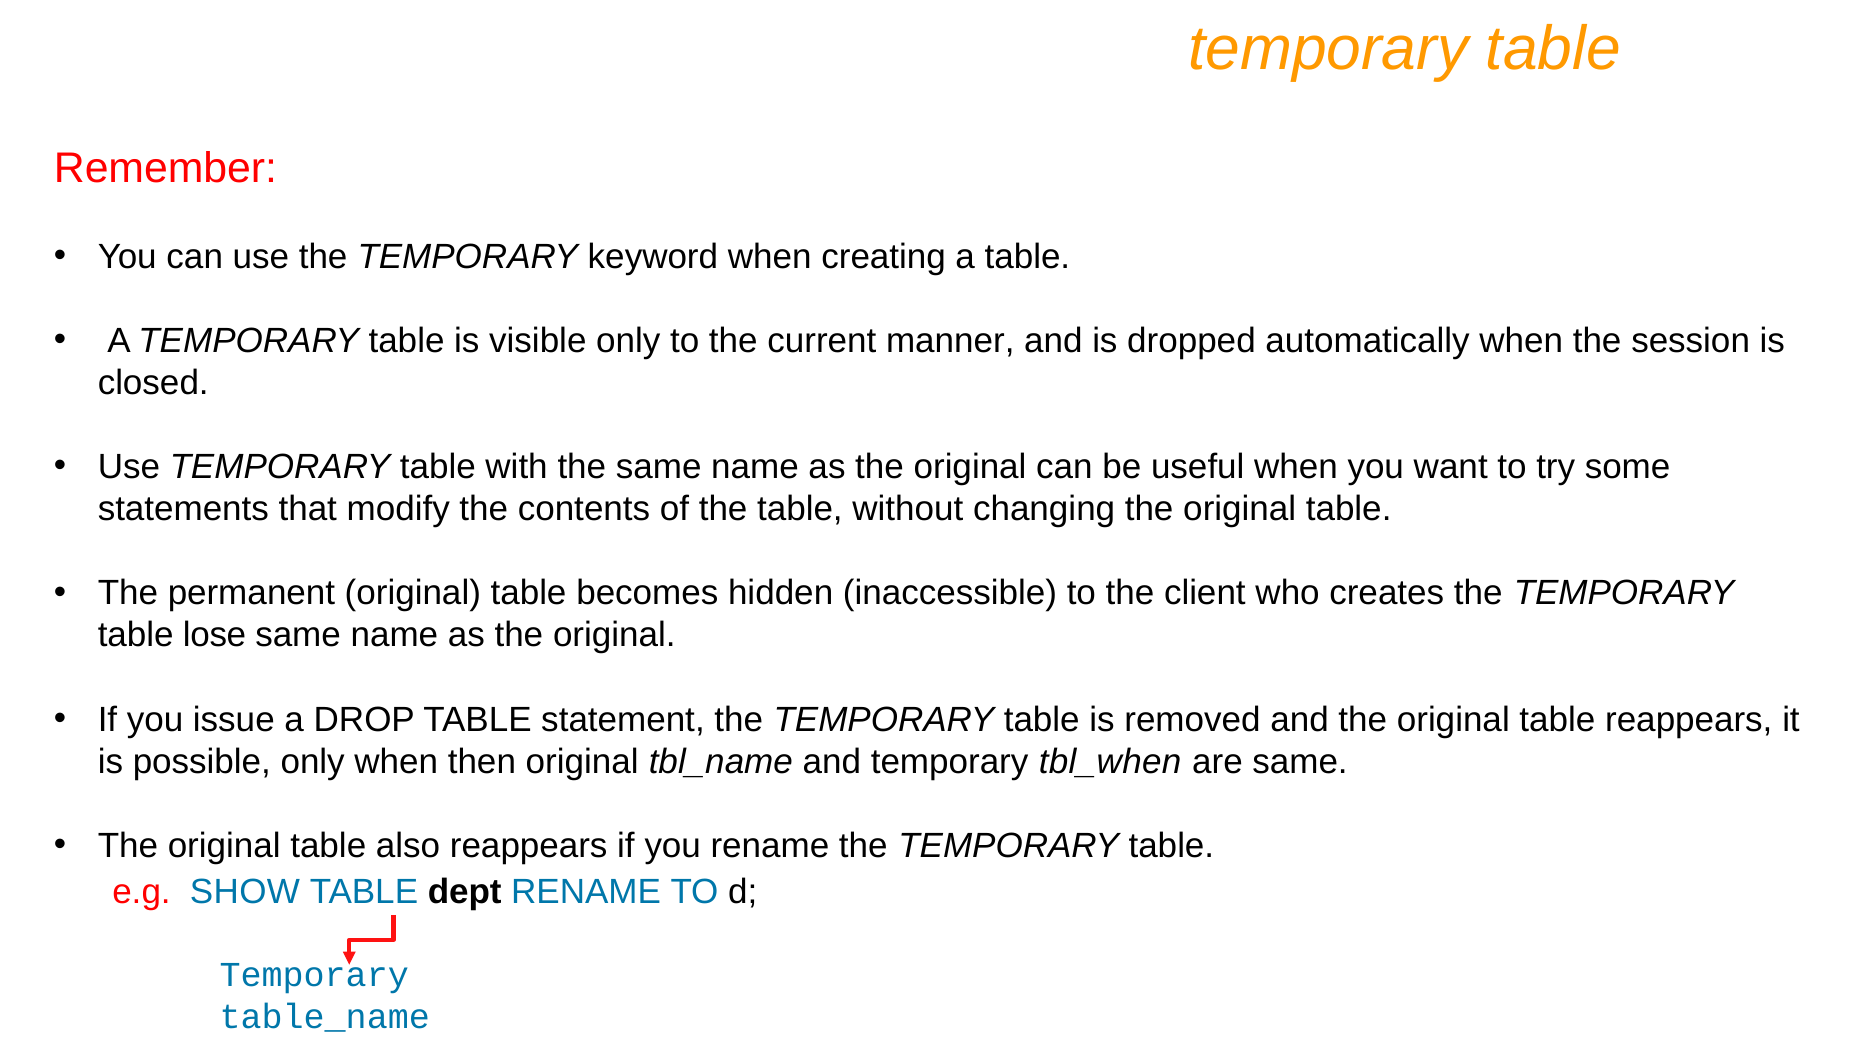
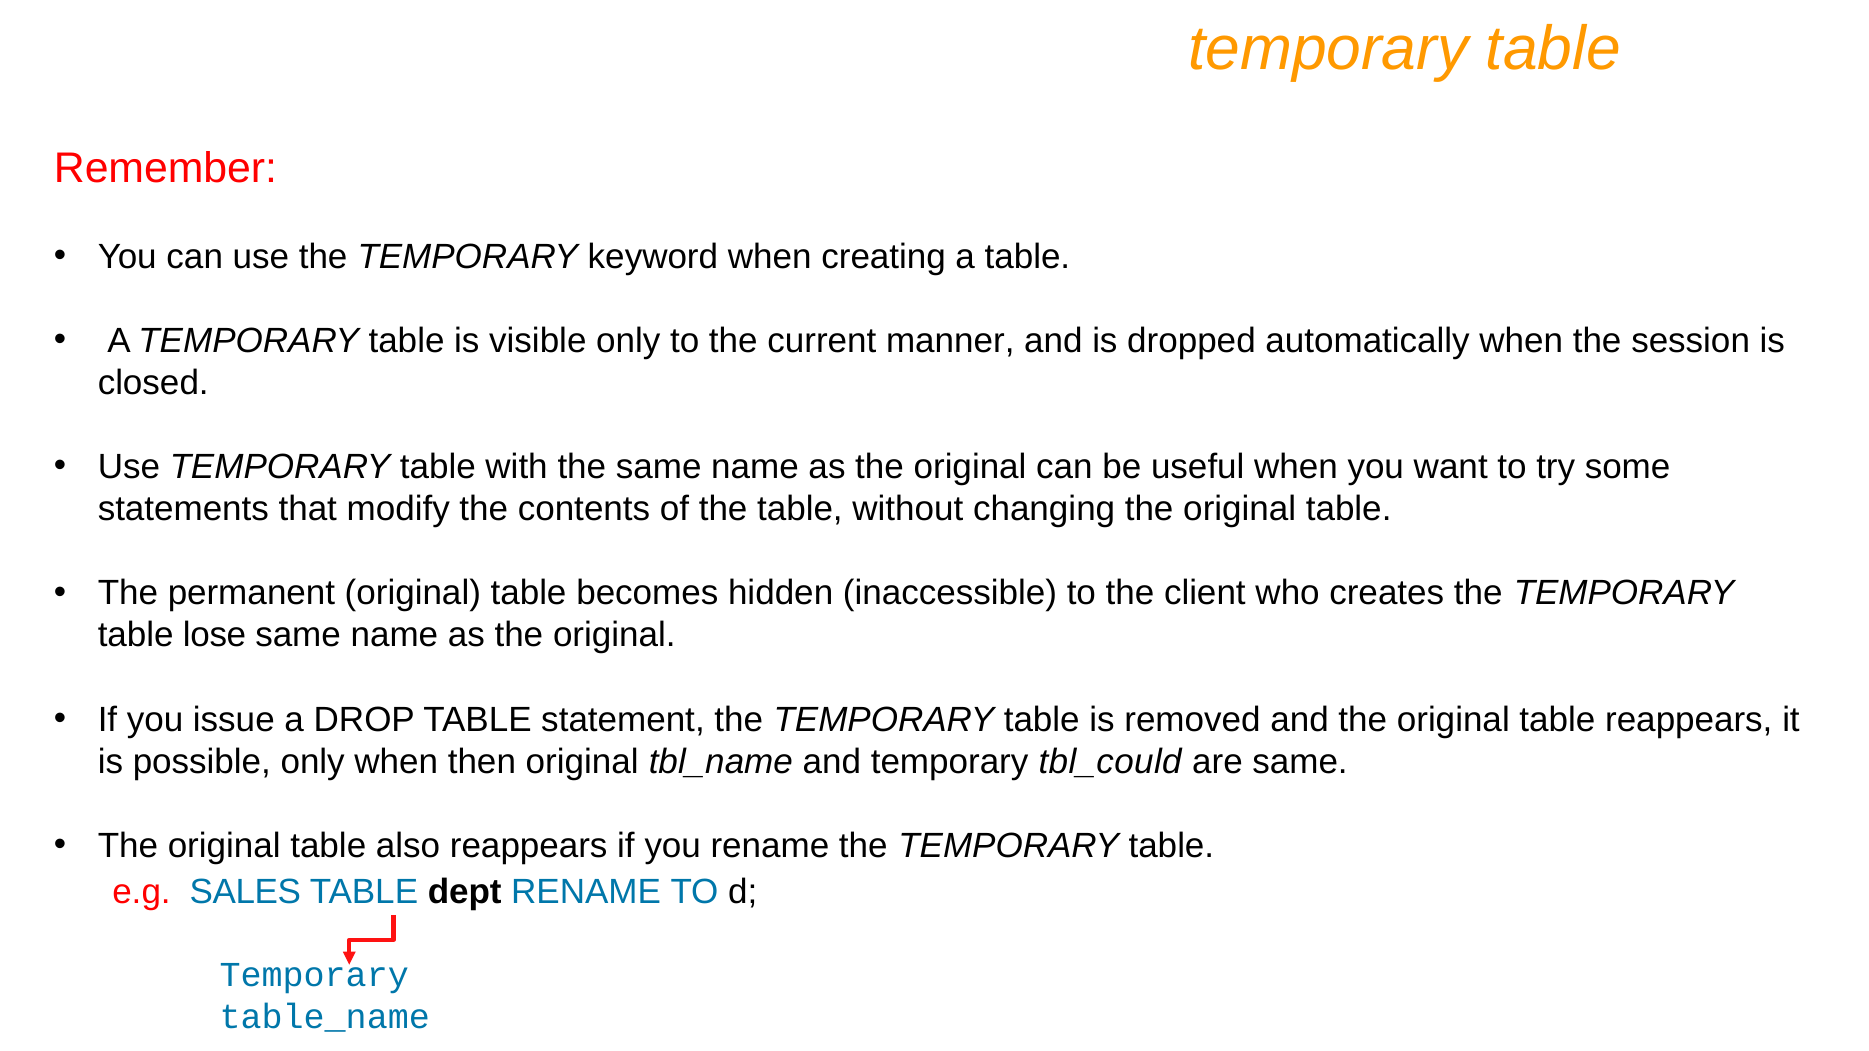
tbl_when: tbl_when -> tbl_could (1110, 762)
SHOW: SHOW -> SALES (245, 893)
